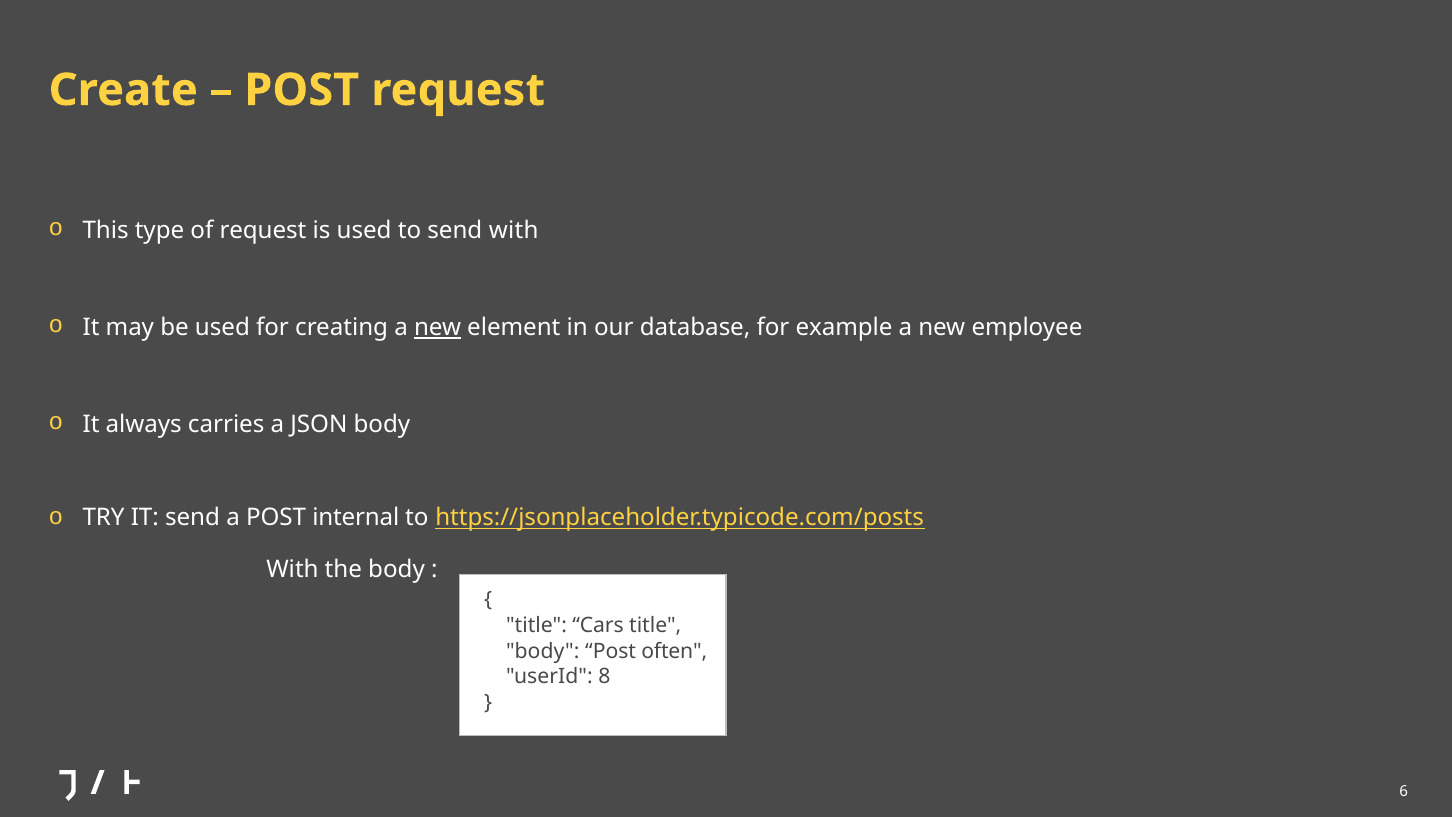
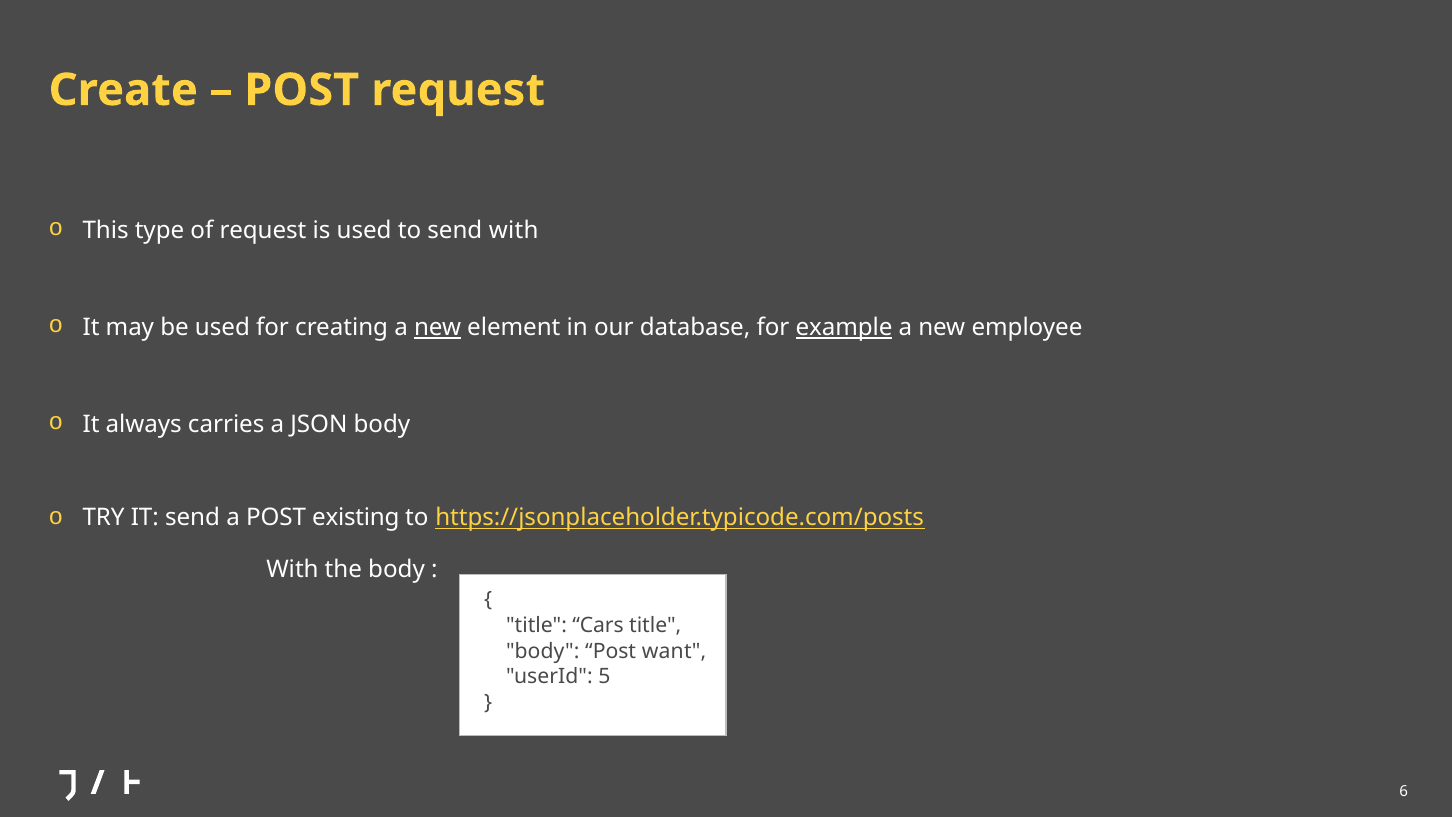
example underline: none -> present (844, 327)
internal: internal -> existing (356, 517)
often: often -> want (674, 651)
8: 8 -> 5 (604, 676)
